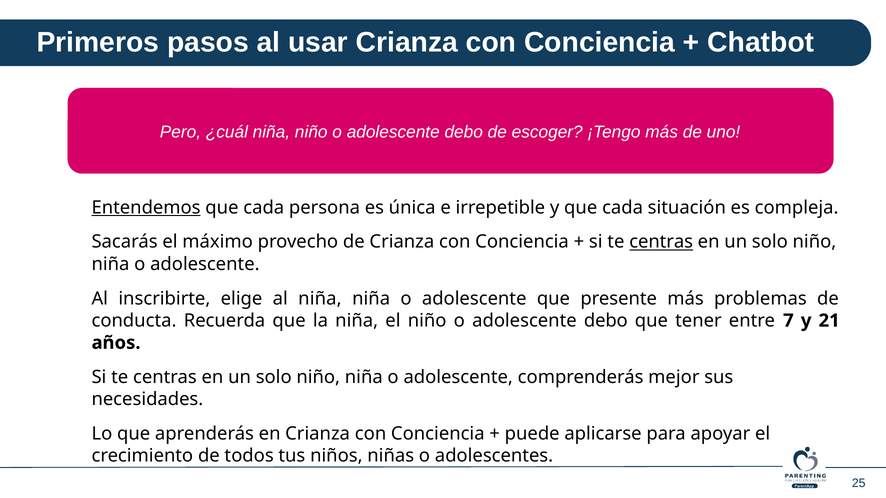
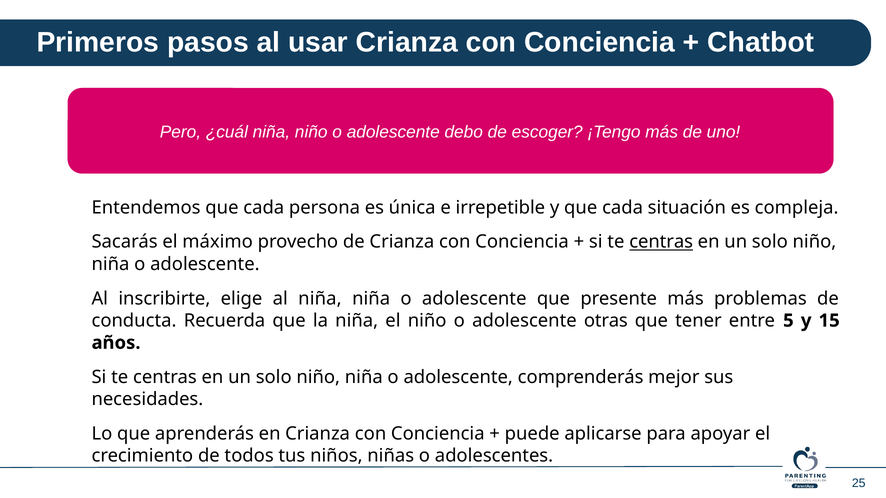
Entendemos underline: present -> none (146, 208)
debo: debo -> otras (606, 321)
7: 7 -> 5 (788, 321)
21: 21 -> 15 (829, 321)
